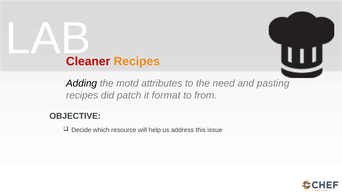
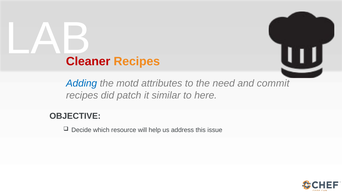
Adding colour: black -> blue (82, 84)
pasting: pasting -> commit (273, 84)
format: format -> similar (166, 96)
from: from -> here (206, 96)
